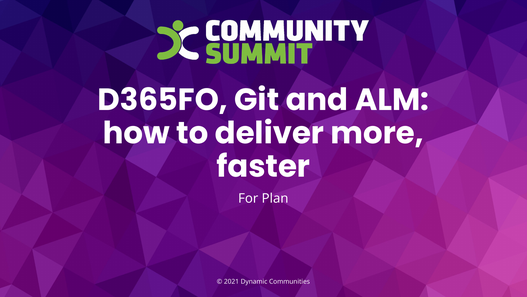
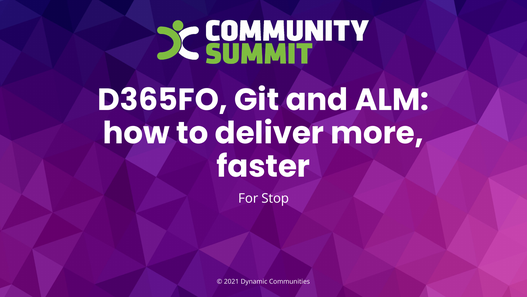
Plan: Plan -> Stop (275, 198)
